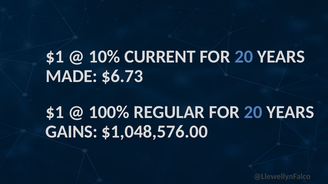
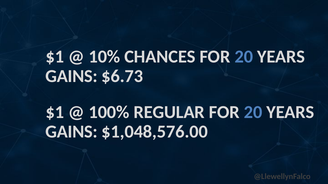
CURRENT: CURRENT -> CHANCES (160, 57)
MADE: MADE -> GAINS (72, 76)
